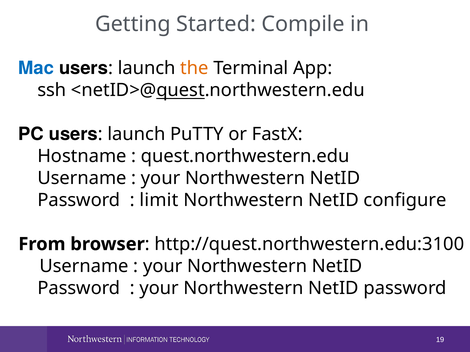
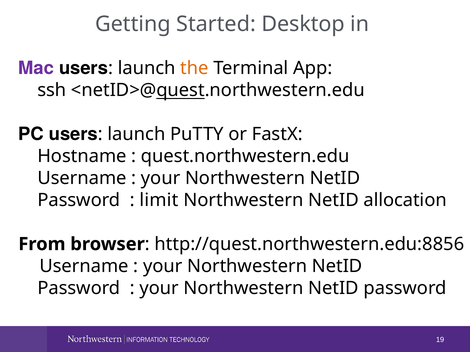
Compile: Compile -> Desktop (303, 24)
Mac colour: blue -> purple (36, 68)
configure: configure -> allocation (405, 200)
http://quest.northwestern.edu:3100: http://quest.northwestern.edu:3100 -> http://quest.northwestern.edu:8856 (309, 244)
